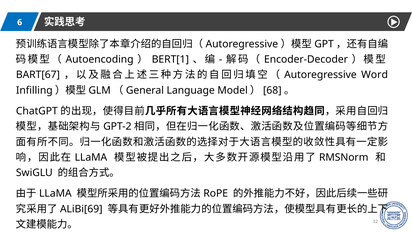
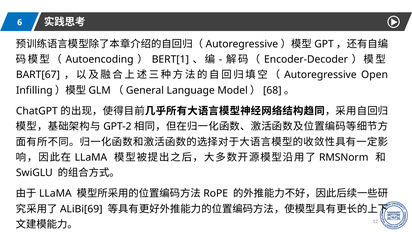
Word: Word -> Open (375, 75)
